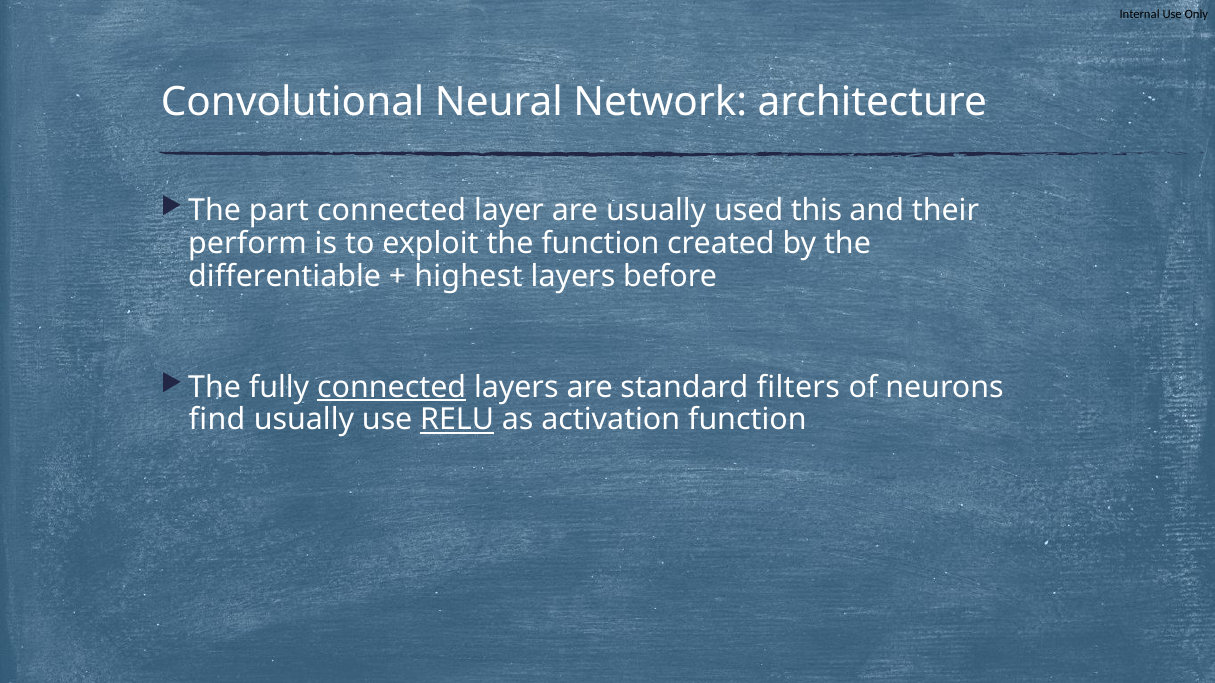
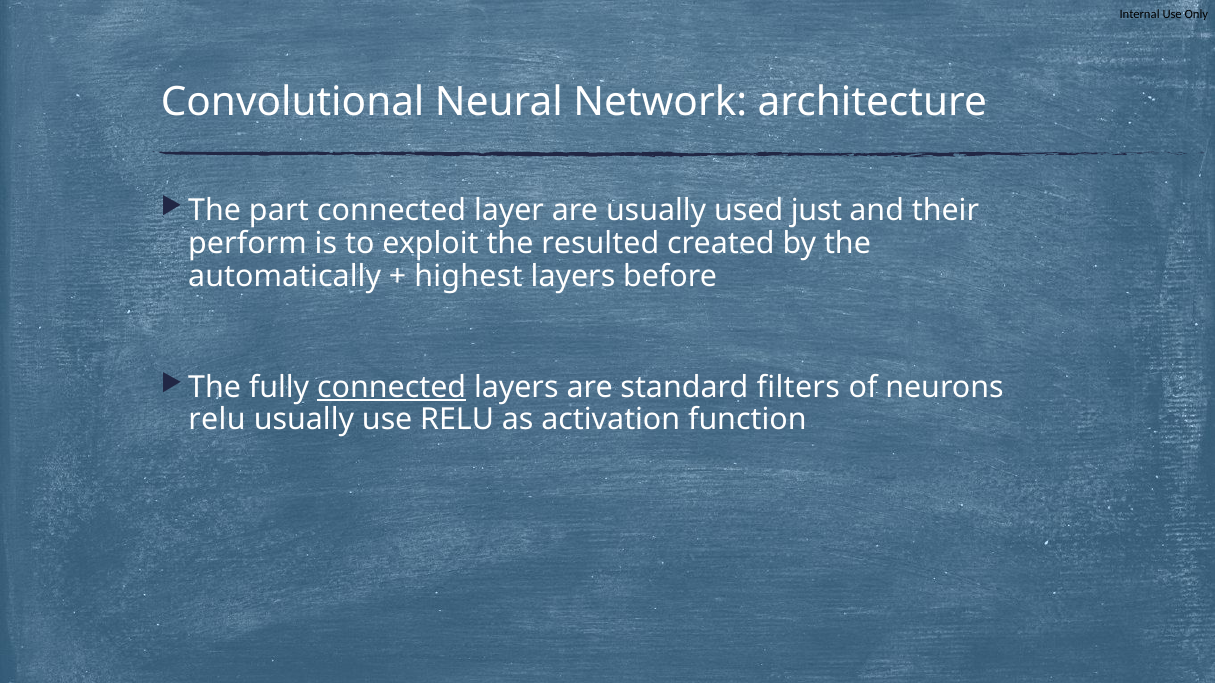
this: this -> just (816, 211)
the function: function -> resulted (600, 243)
differentiable: differentiable -> automatically (285, 276)
find: find -> relu (217, 420)
RELU underline: present -> none (457, 420)
